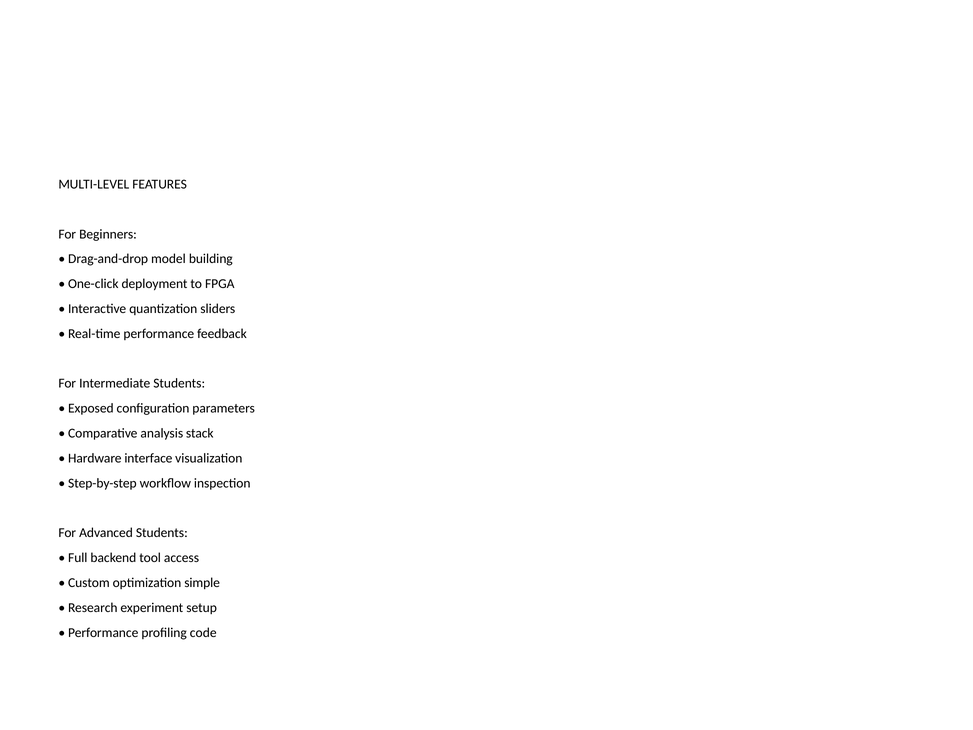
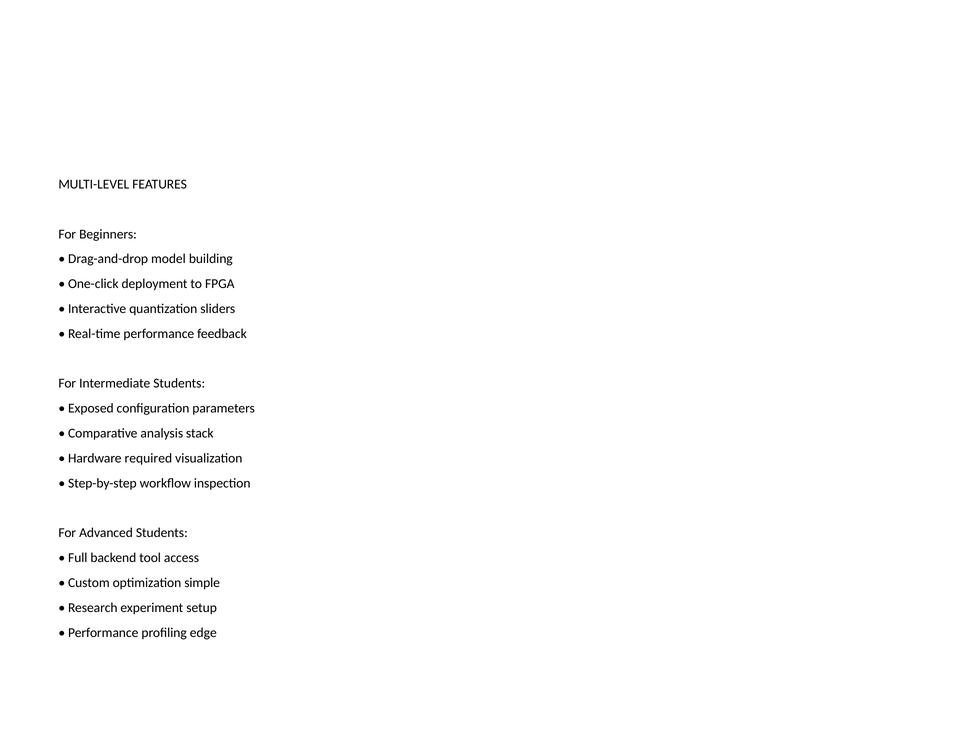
interface: interface -> required (148, 458)
code: code -> edge (203, 632)
